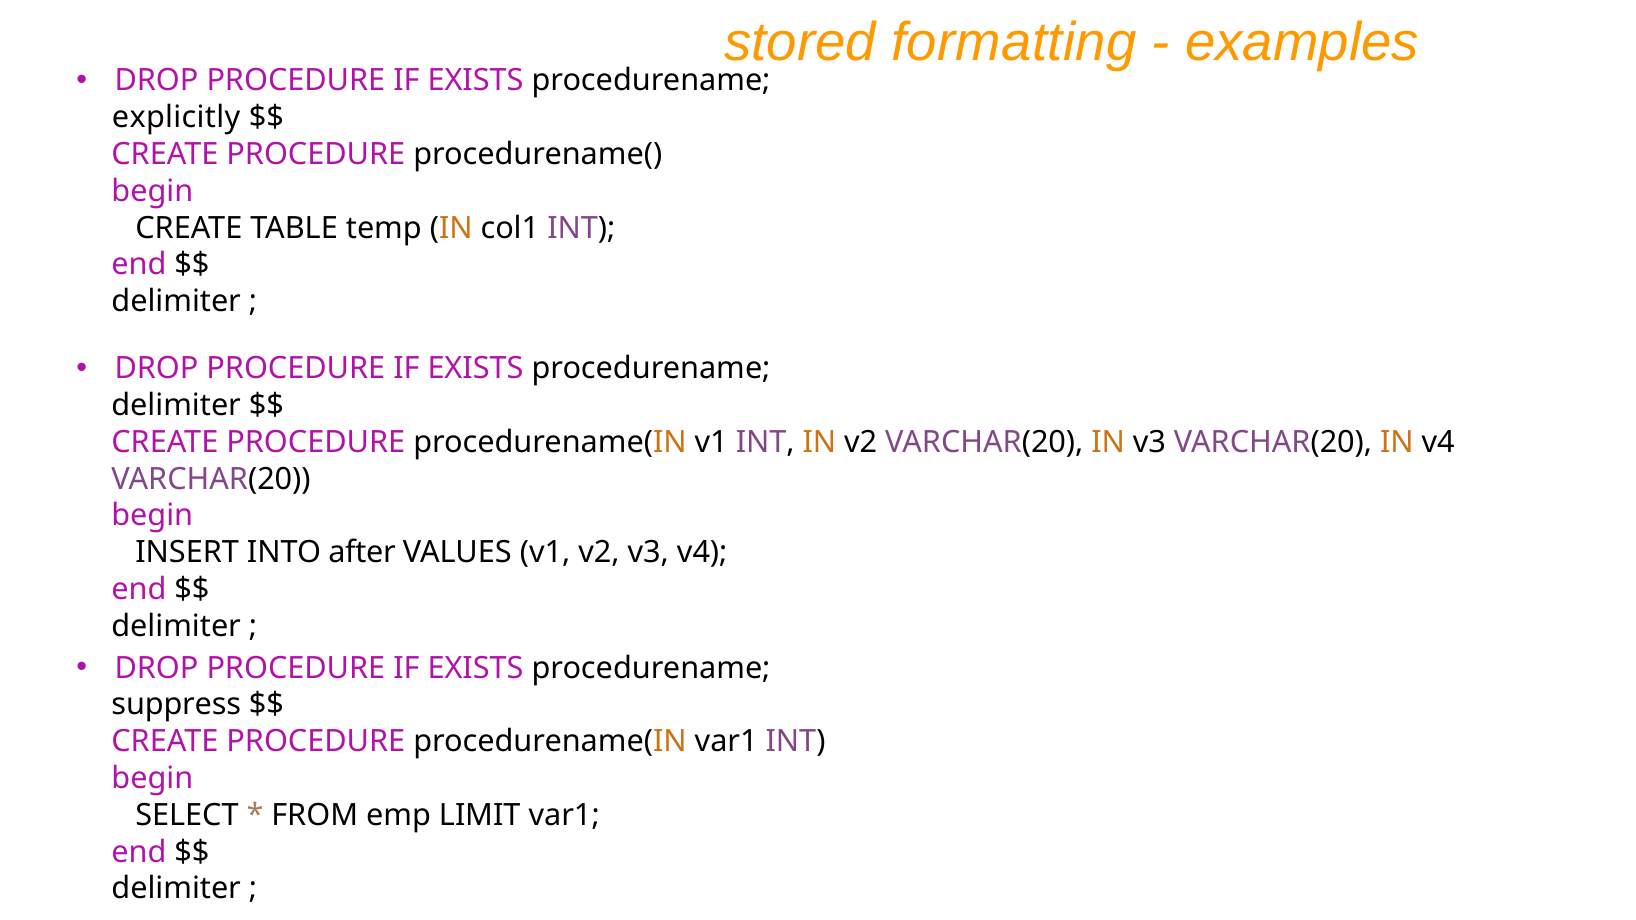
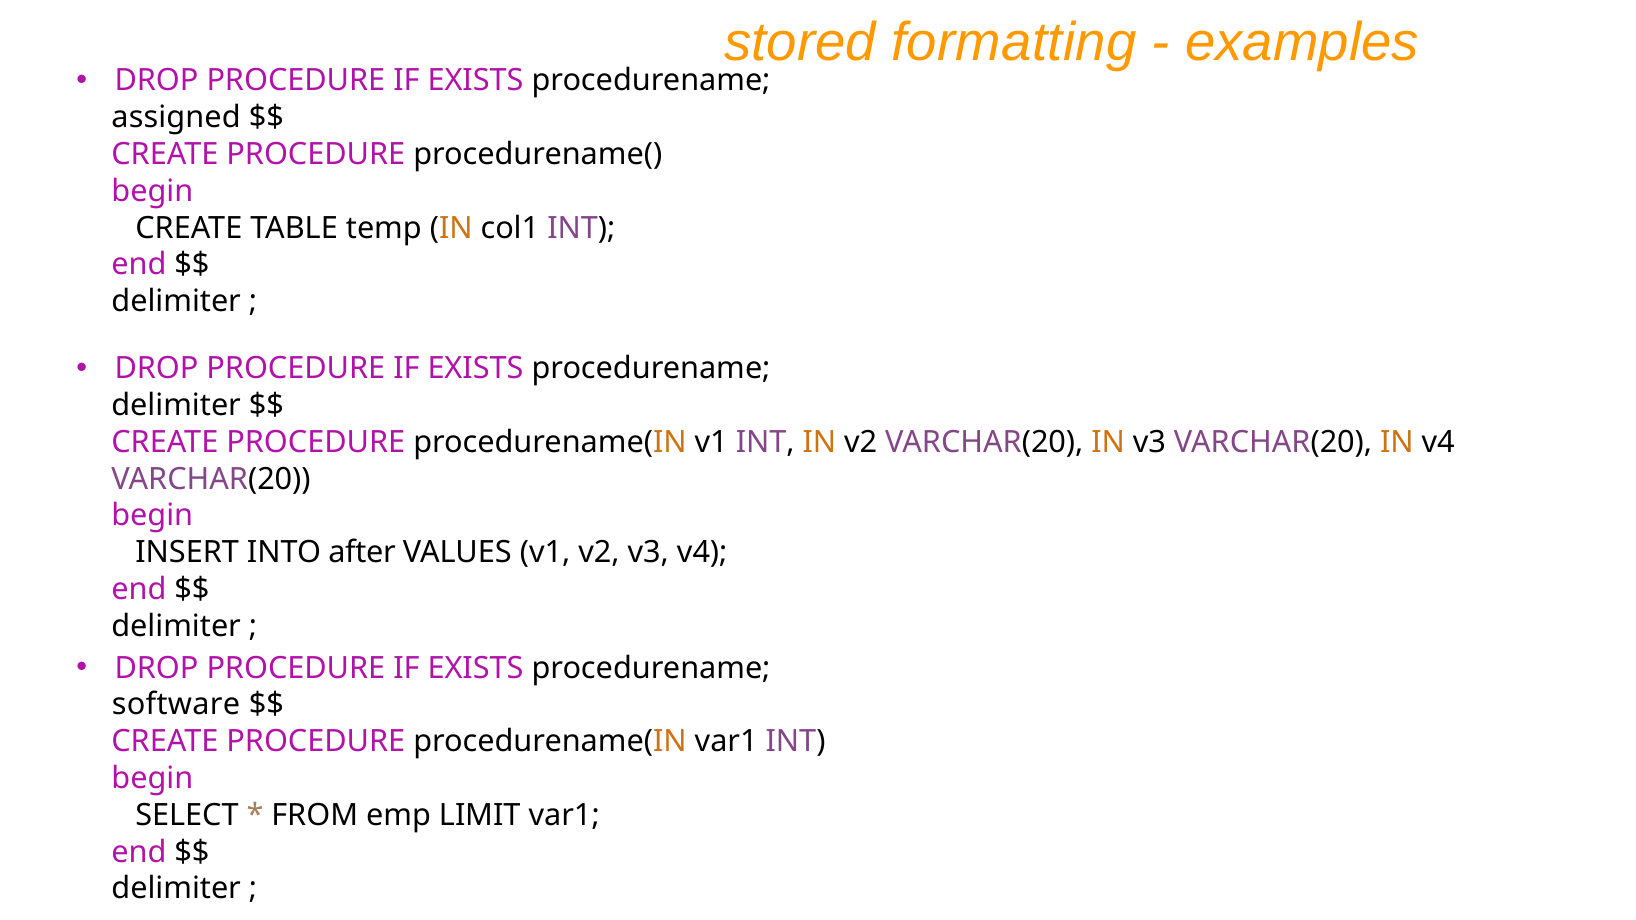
explicitly: explicitly -> assigned (176, 118)
suppress: suppress -> software (176, 705)
